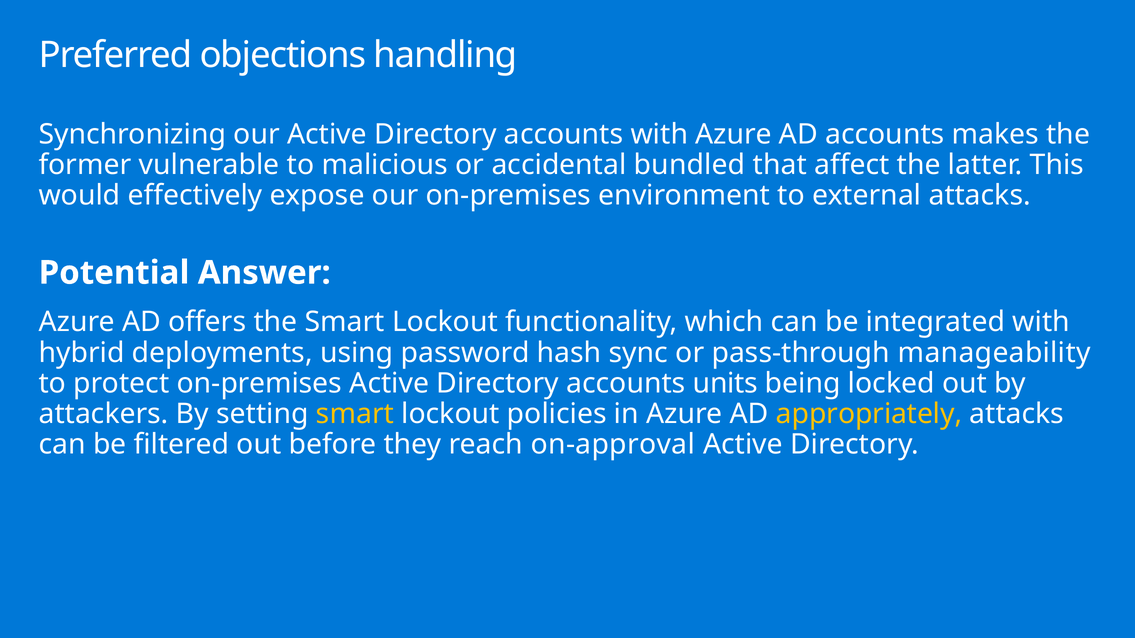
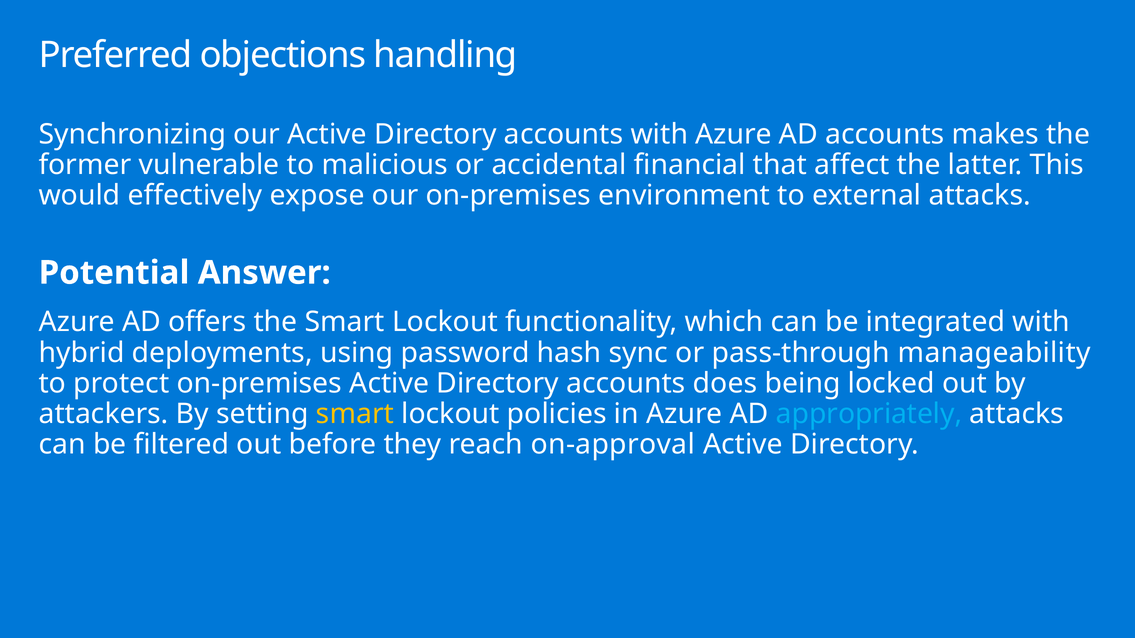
bundled: bundled -> financial (690, 165)
units: units -> does (725, 384)
appropriately colour: yellow -> light blue (869, 414)
